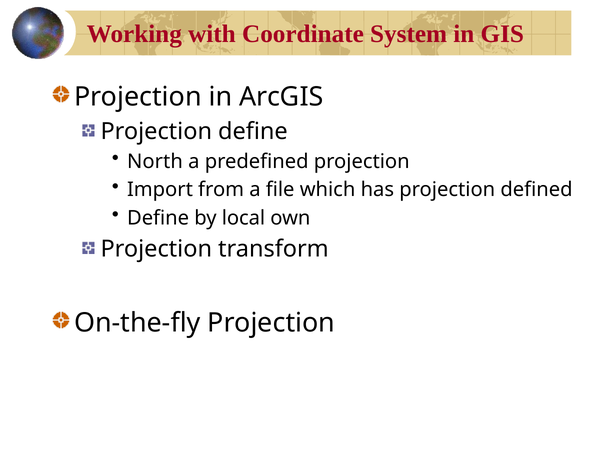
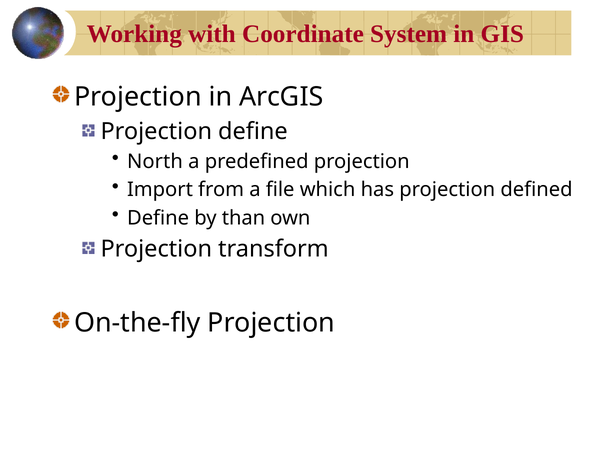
local: local -> than (243, 218)
